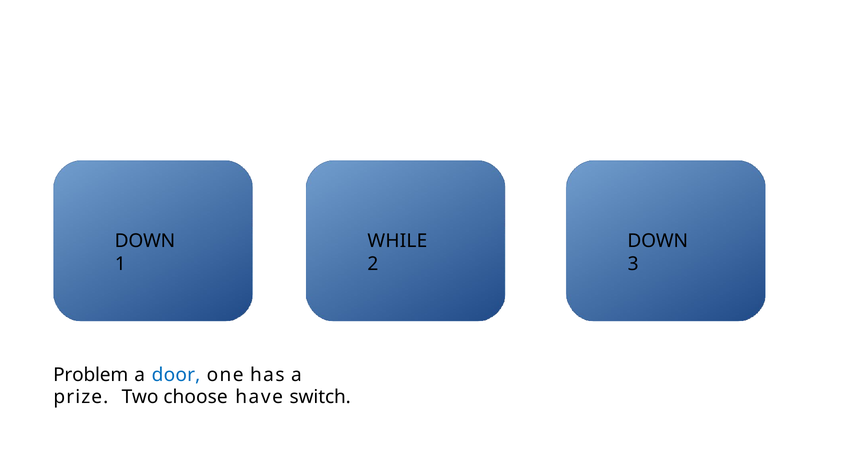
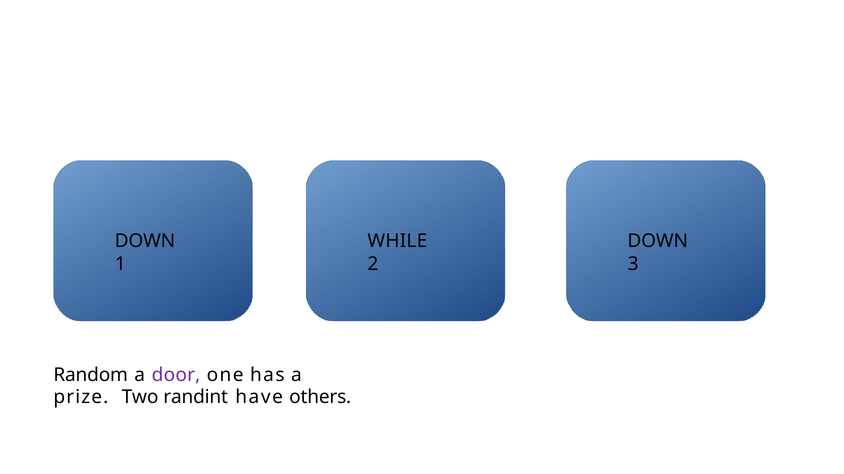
Problem: Problem -> Random (91, 376)
door colour: blue -> purple (176, 376)
choose: choose -> randint (196, 398)
switch: switch -> others (320, 398)
